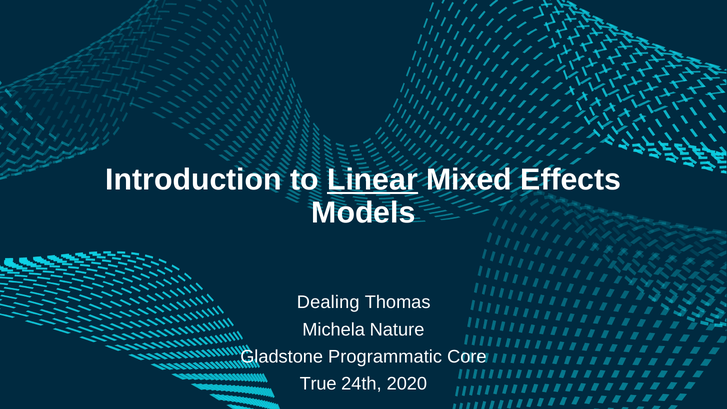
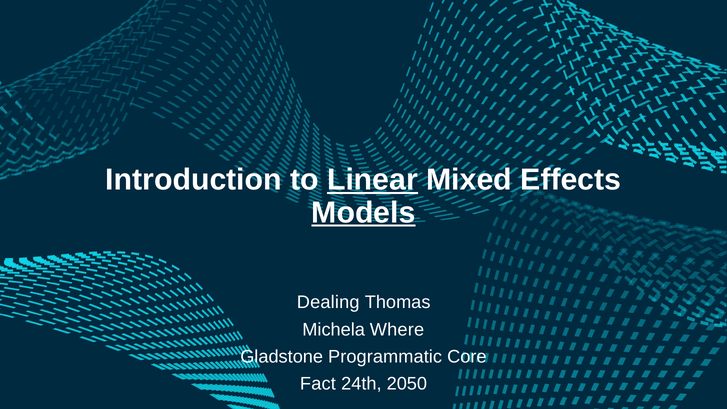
Models underline: none -> present (363, 213)
Nature: Nature -> Where (397, 329)
True: True -> Fact (318, 384)
2020: 2020 -> 2050 (407, 384)
